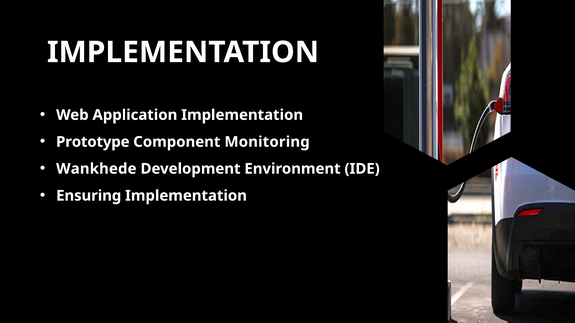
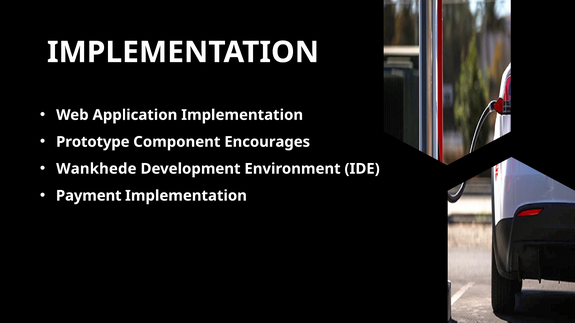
Monitoring: Monitoring -> Encourages (267, 142)
Ensuring: Ensuring -> Payment (89, 196)
